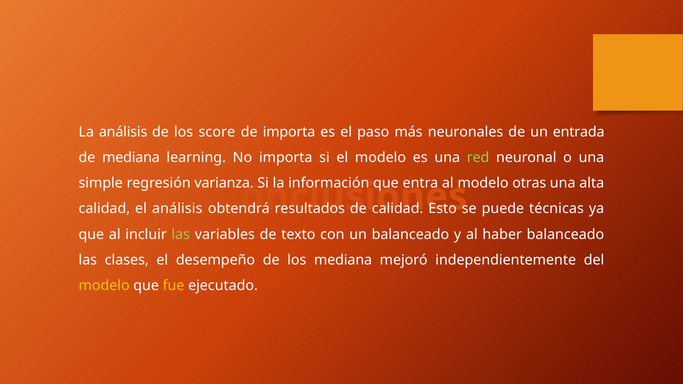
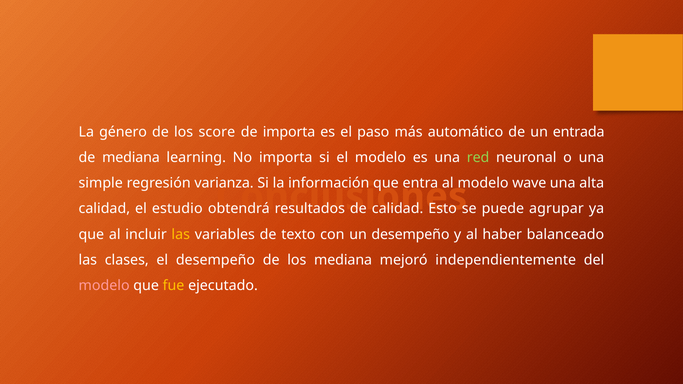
La análisis: análisis -> género (123, 132)
neuronales: neuronales -> automático (466, 132)
otras: otras -> wave (529, 183)
el análisis: análisis -> estudio (177, 209)
técnicas: técnicas -> agrupar (556, 209)
las colour: light green -> yellow (181, 234)
un balanceado: balanceado -> desempeño (410, 234)
modelo colour: yellow -> pink (104, 286)
